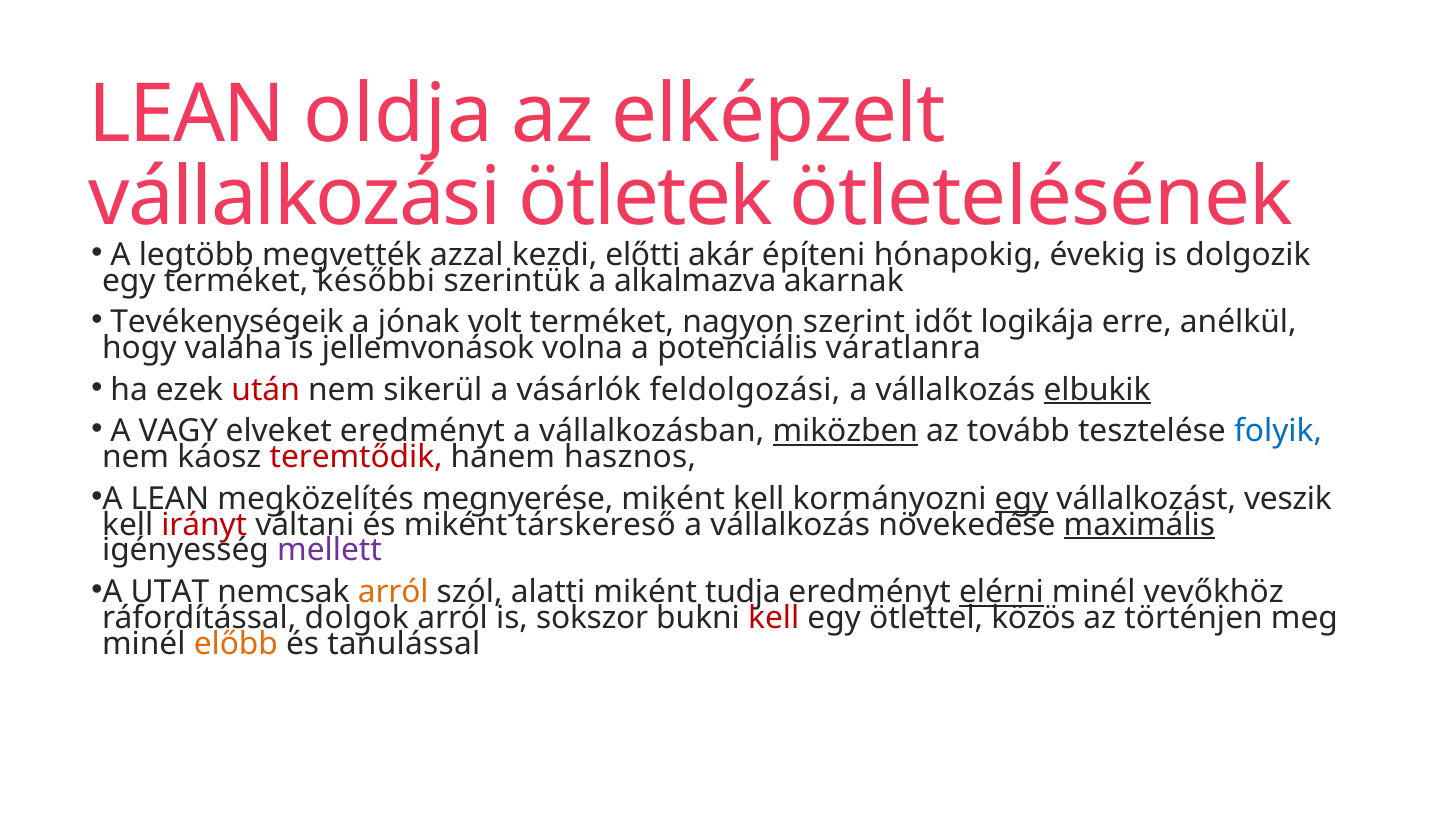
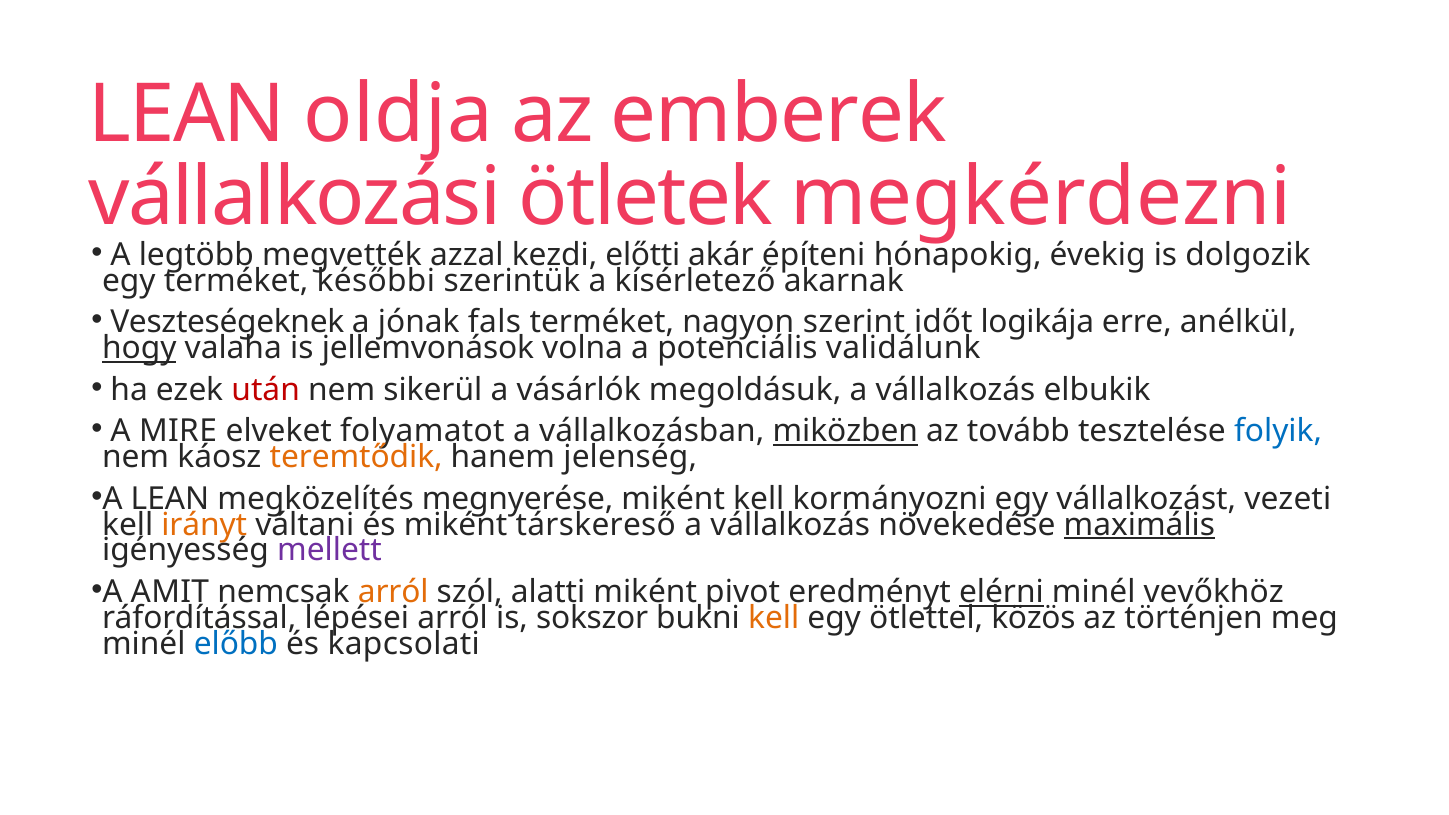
elképzelt: elképzelt -> emberek (779, 114)
ötletelésének: ötletelésének -> megkérdezni (1041, 197)
alkalmazva: alkalmazva -> kísérletező (695, 281)
Tevékenységeik: Tevékenységeik -> Veszteségeknek (227, 322)
volt: volt -> fals (494, 322)
hogy underline: none -> present (139, 348)
váratlanra: váratlanra -> validálunk (903, 348)
feldolgozási: feldolgozási -> megoldásuk (745, 390)
elbukik underline: present -> none (1097, 390)
VAGY: VAGY -> MIRE (178, 431)
elveket eredményt: eredményt -> folyamatot (422, 431)
teremtődik colour: red -> orange (356, 457)
hasznos: hasznos -> jelenség (630, 457)
egy underline: present -> none (1021, 499)
veszik: veszik -> vezeti (1288, 499)
irányt colour: red -> orange (204, 525)
UTAT: UTAT -> AMIT (170, 592)
tudja: tudja -> pivot (743, 592)
dolgok: dolgok -> lépései (357, 618)
kell colour: red -> orange (774, 618)
előbb colour: orange -> blue (236, 644)
tanulással: tanulással -> kapcsolati (404, 644)
